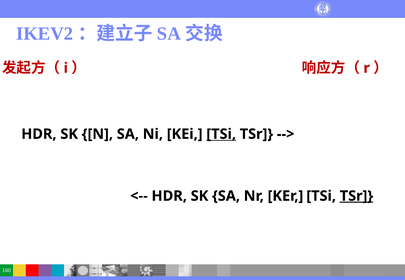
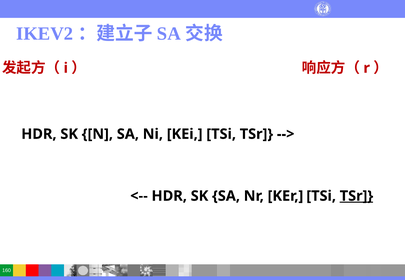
TSi underline: present -> none (221, 134)
